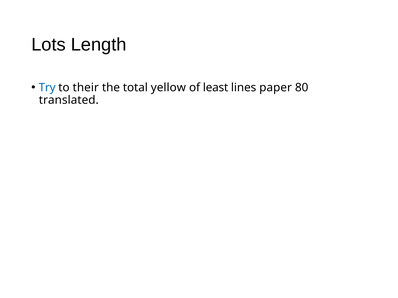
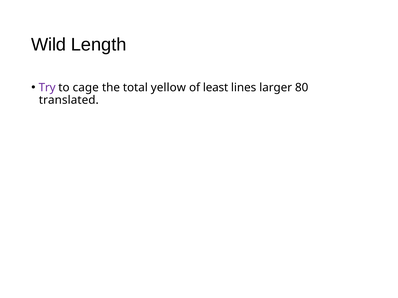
Lots: Lots -> Wild (49, 45)
Try colour: blue -> purple (47, 88)
their: their -> cage (86, 88)
paper: paper -> larger (276, 88)
